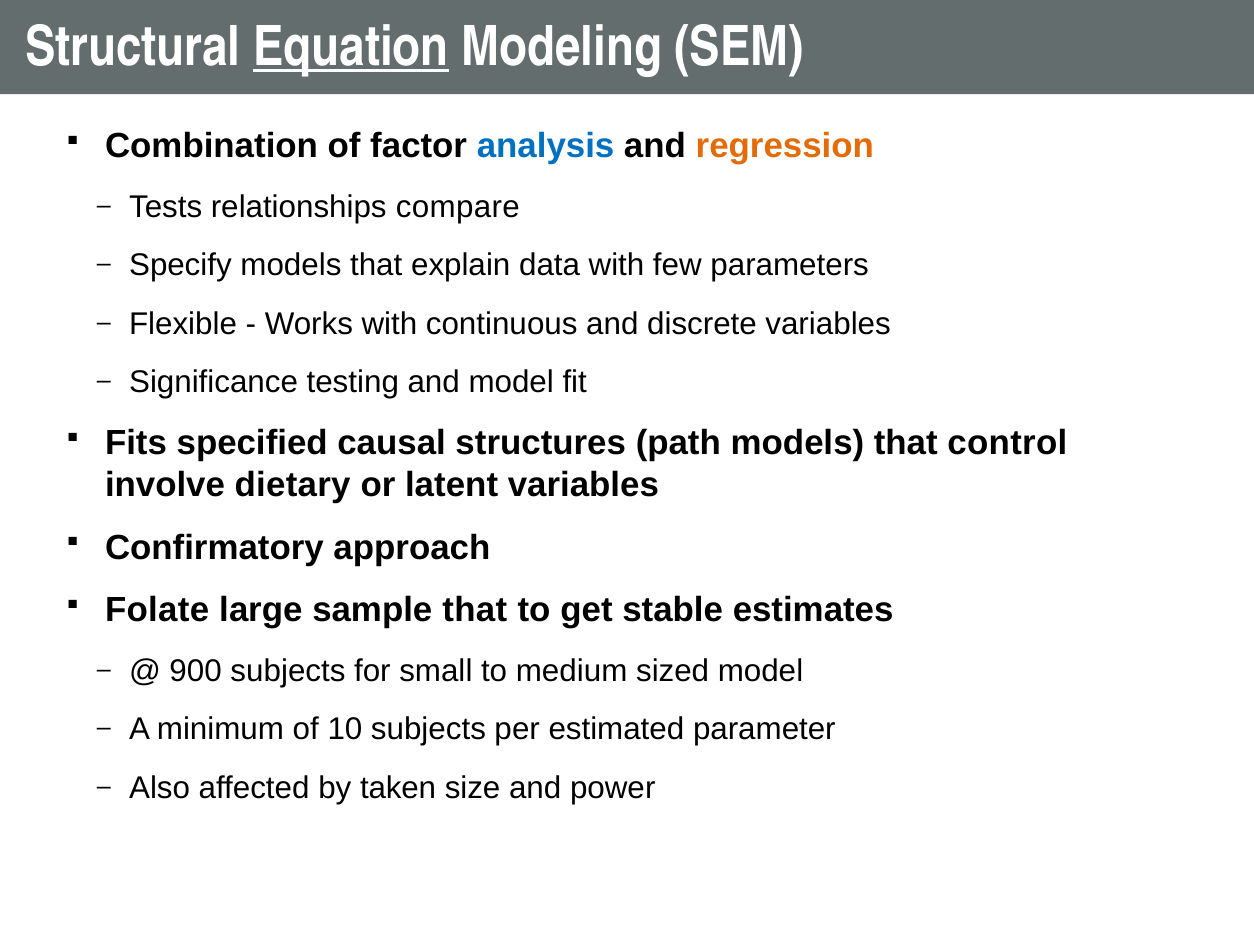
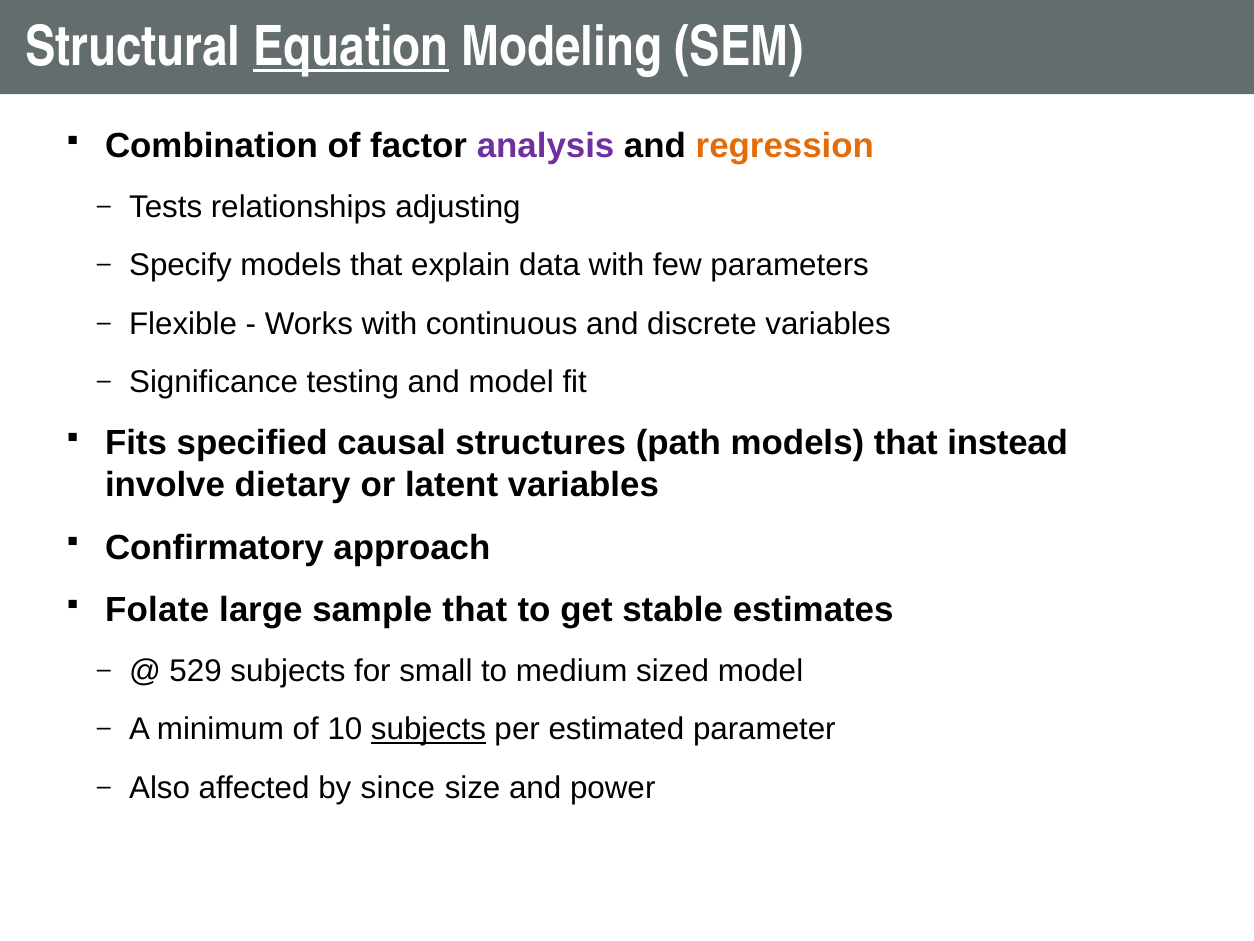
analysis colour: blue -> purple (546, 146)
compare: compare -> adjusting (458, 207)
control: control -> instead (1008, 443)
900: 900 -> 529 (196, 671)
subjects underline: none -> present (428, 729)
taken: taken -> since (398, 788)
